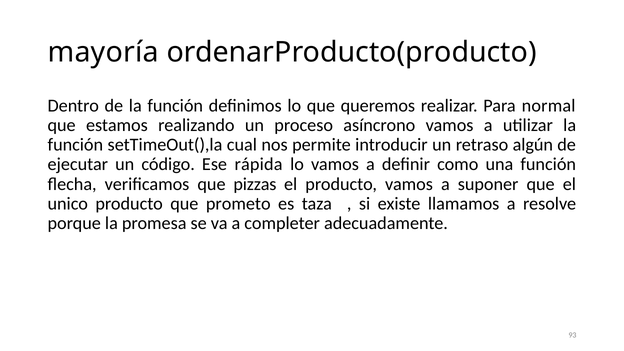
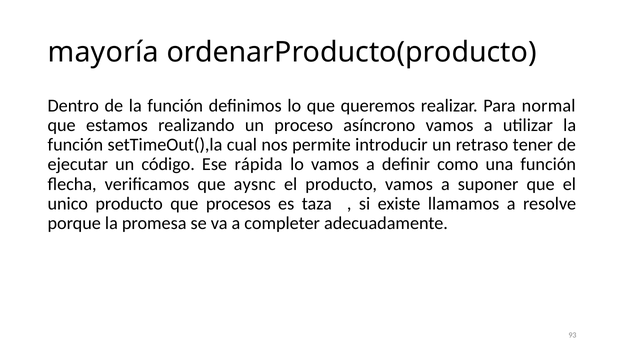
algún: algún -> tener (533, 145)
pizzas: pizzas -> aysnc (255, 184)
prometo: prometo -> procesos (238, 204)
